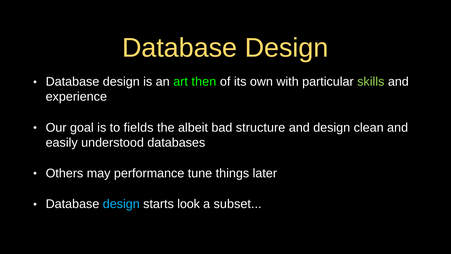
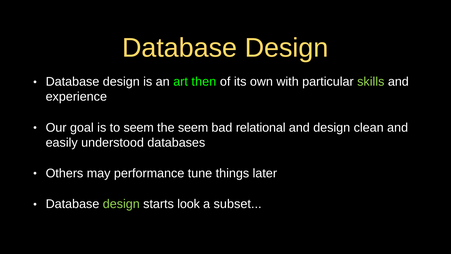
to fields: fields -> seem (139, 127)
the albeit: albeit -> seem (193, 127)
structure: structure -> relational (261, 127)
design colour: light blue -> light green (121, 204)
